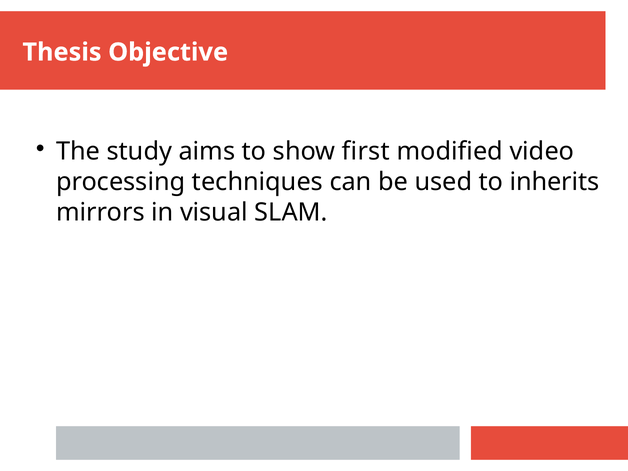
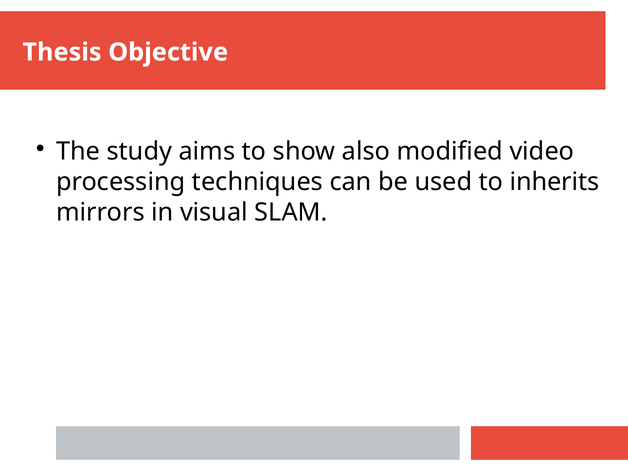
first: first -> also (366, 152)
